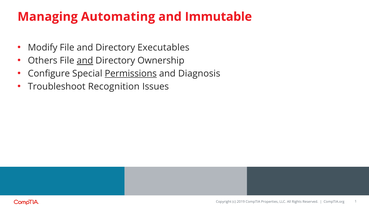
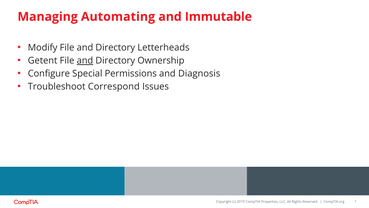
Executables: Executables -> Letterheads (163, 48)
Others: Others -> Getent (43, 60)
Permissions underline: present -> none (131, 73)
Recognition: Recognition -> Correspond (114, 86)
